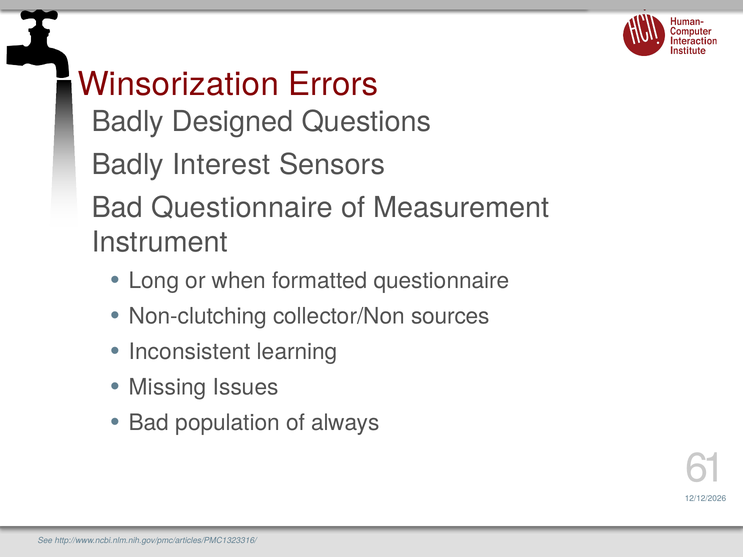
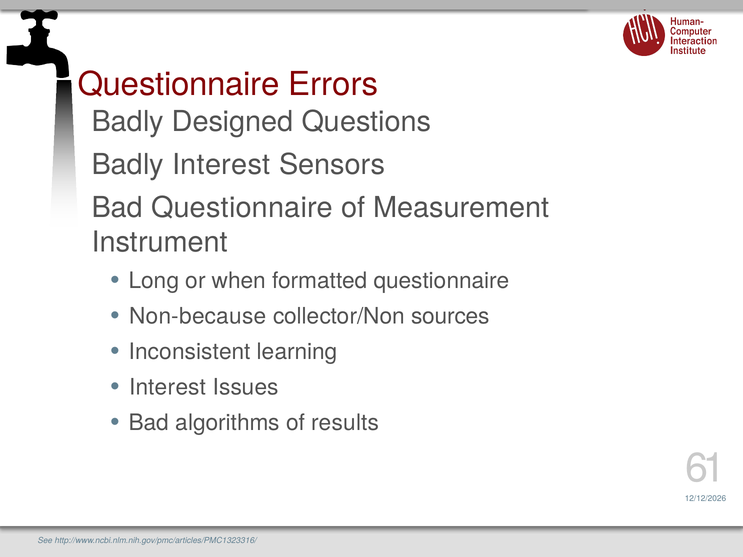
Winsorization: Winsorization -> Questionnaire (178, 84)
Non-clutching: Non-clutching -> Non-because (198, 317)
Missing: Missing -> Interest (168, 387)
population: population -> algorithms (228, 423)
always: always -> results (345, 423)
